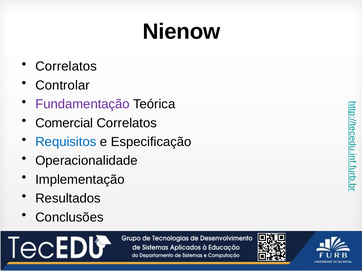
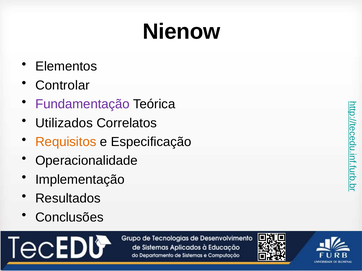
Correlatos: Correlatos -> Elementos (66, 66)
Comercial: Comercial -> Utilizados (64, 123)
Requisitos colour: blue -> orange (66, 142)
